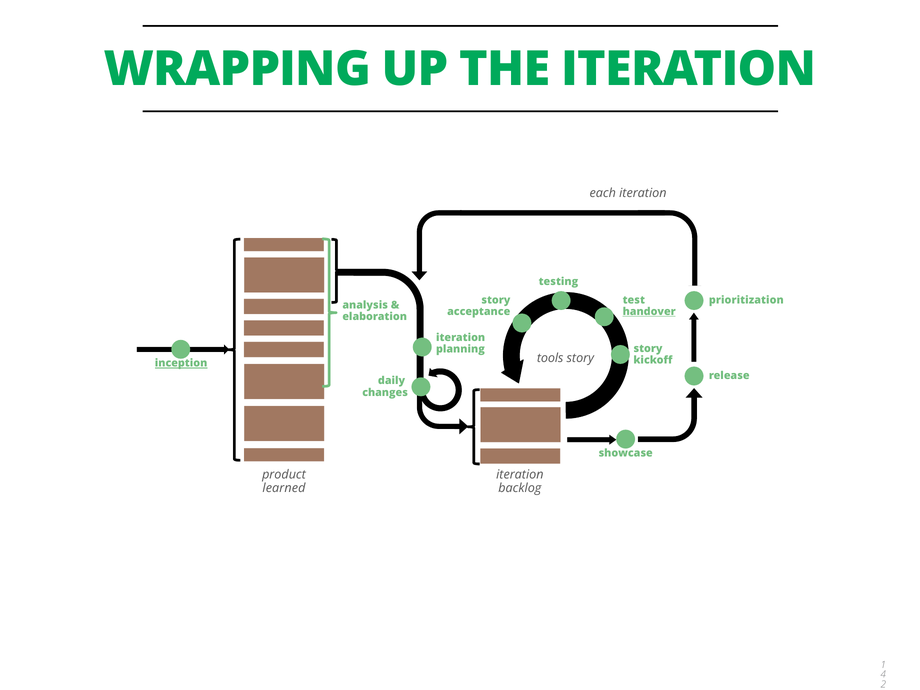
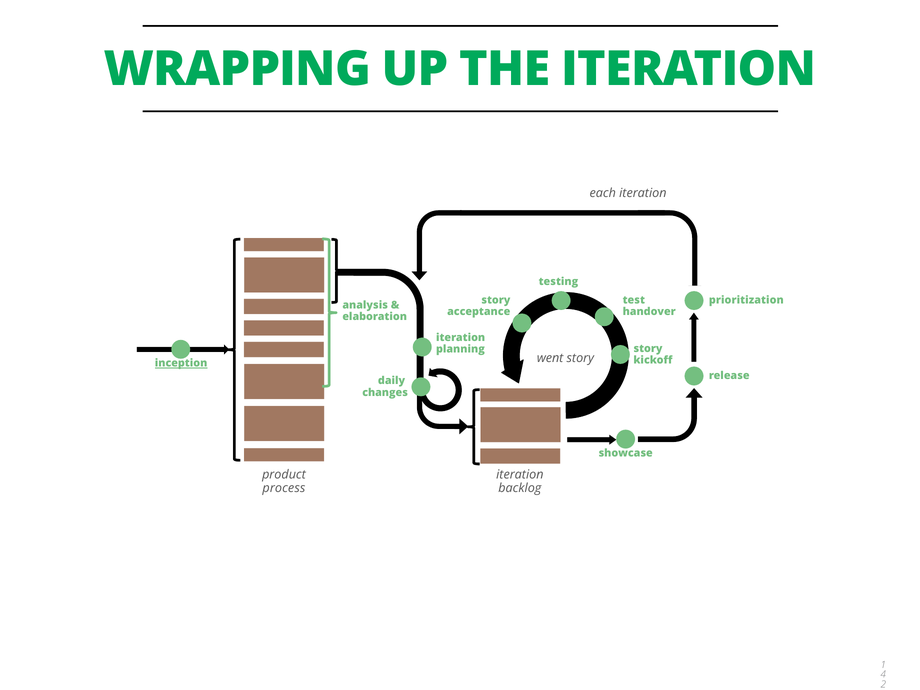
handover underline: present -> none (649, 312)
tools: tools -> went (550, 358)
learned: learned -> process (284, 488)
